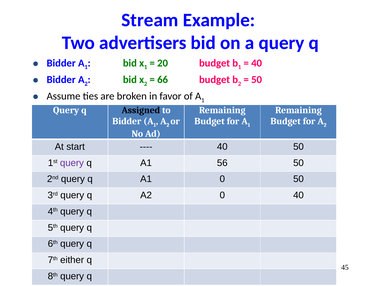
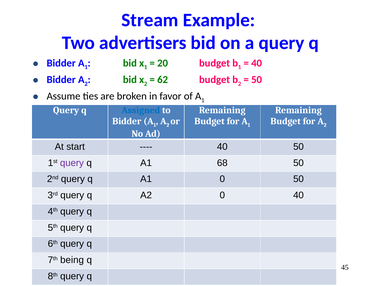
66: 66 -> 62 (163, 80)
Assigned colour: black -> blue (141, 110)
56: 56 -> 68 (222, 163)
either: either -> being (72, 260)
